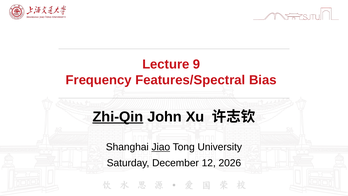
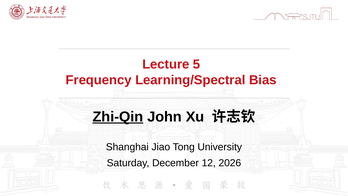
9: 9 -> 5 (197, 64)
Features/Spectral: Features/Spectral -> Learning/Spectral (190, 80)
Jiao underline: present -> none (161, 147)
